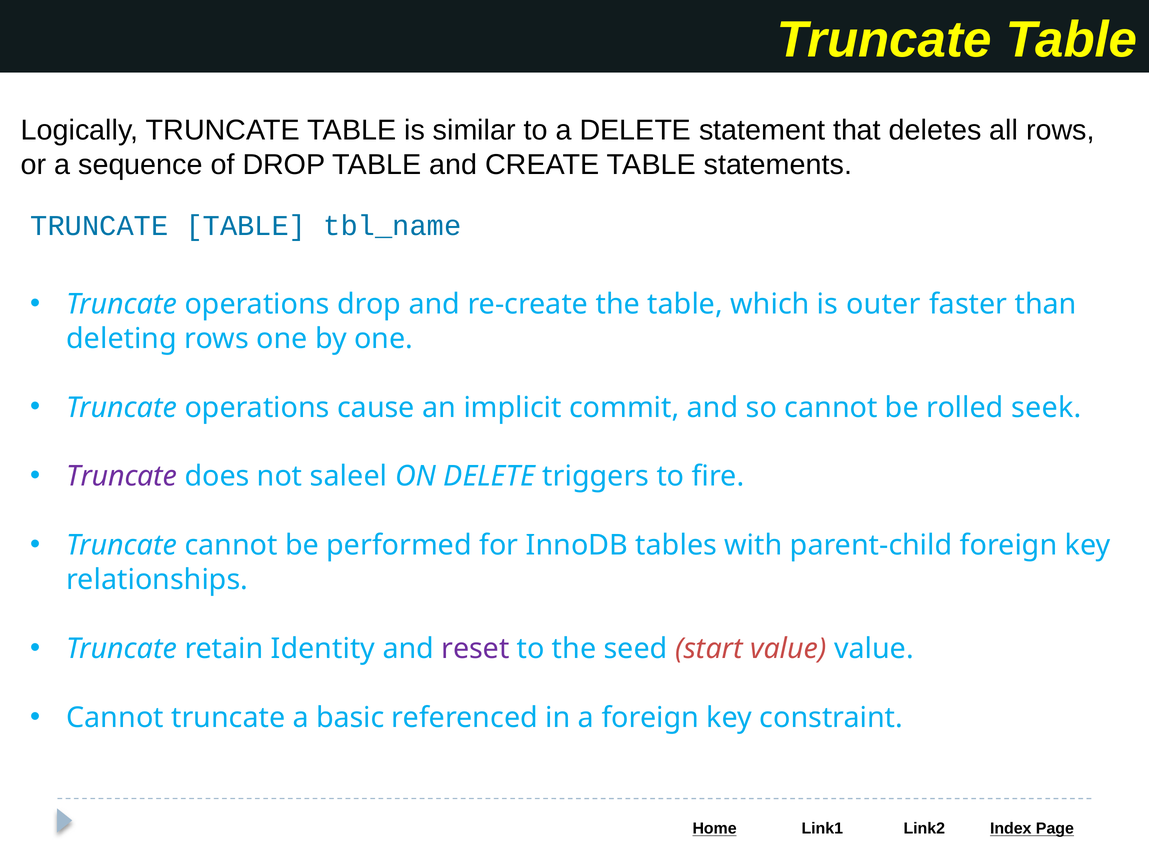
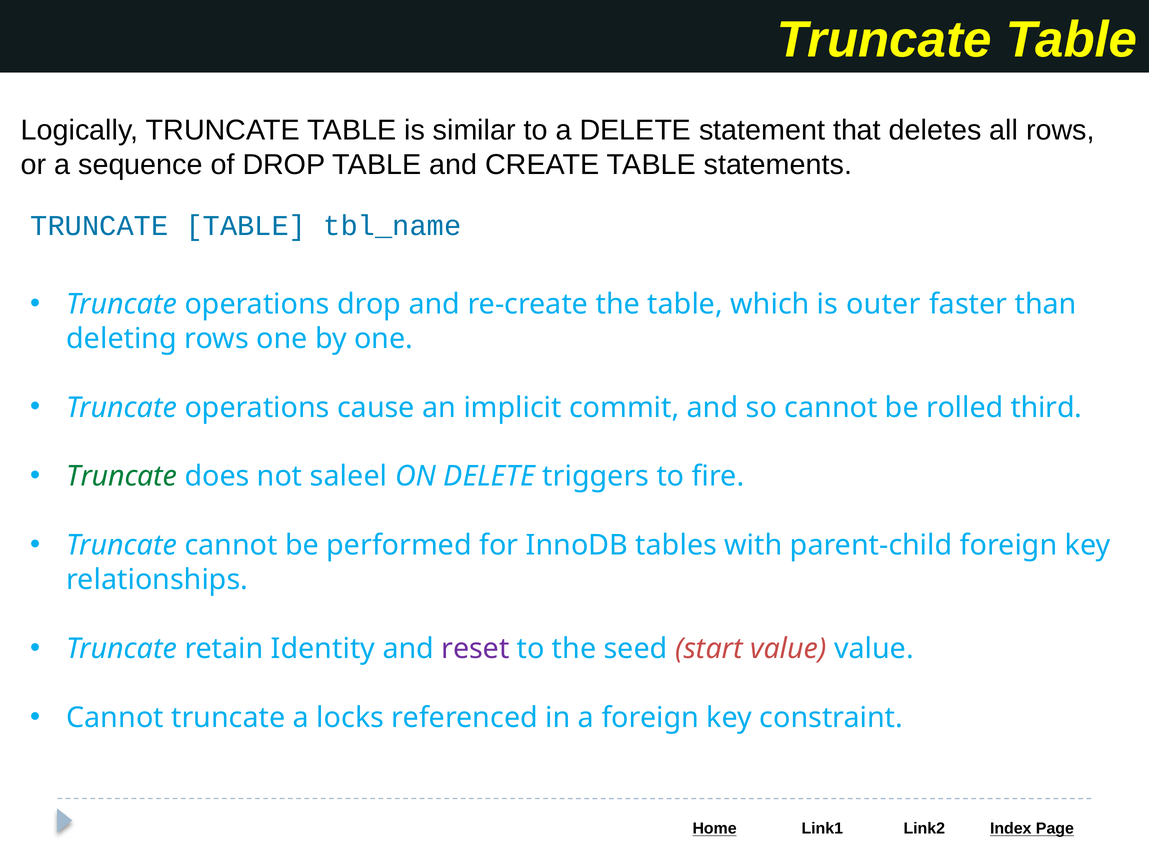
seek: seek -> third (1046, 407)
Truncate colour: purple -> green (122, 476)
basic: basic -> locks (350, 718)
